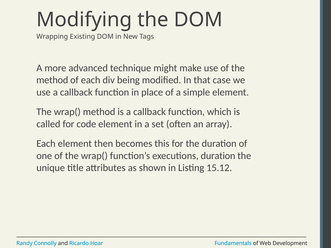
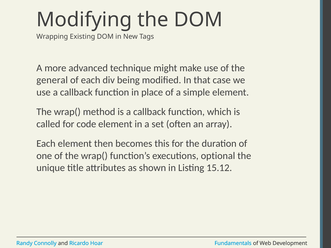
method: method -> general (52, 80)
executions duration: duration -> optional (218, 156)
